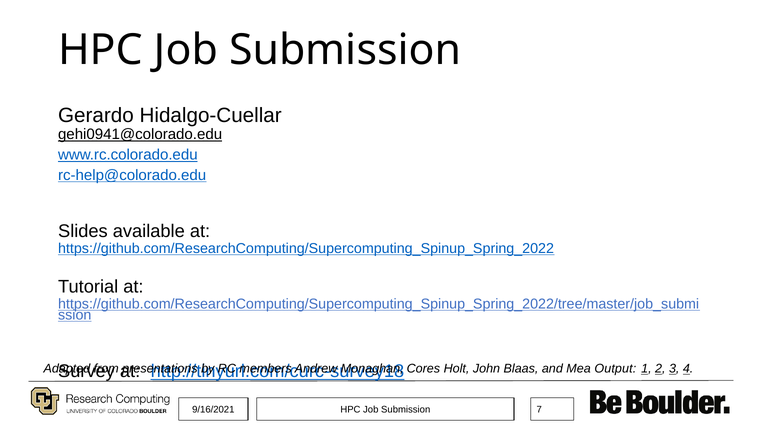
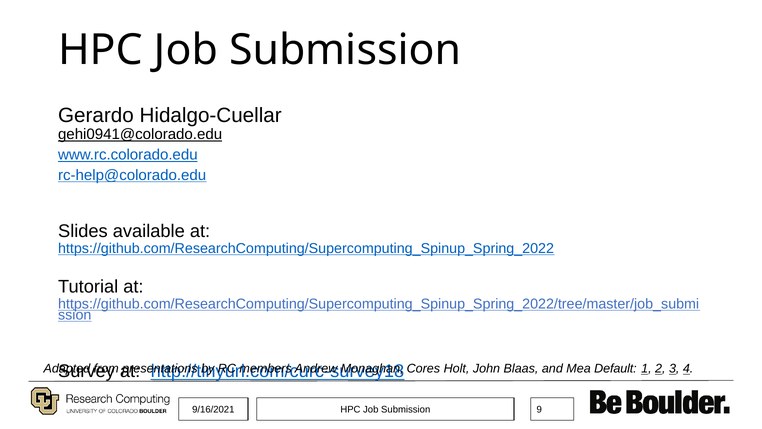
Output: Output -> Default (615, 368)
7: 7 -> 9 (539, 409)
